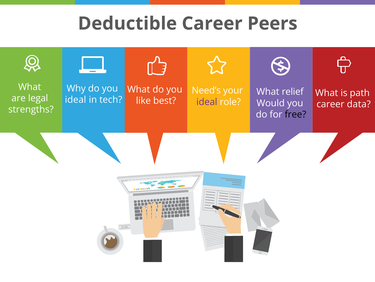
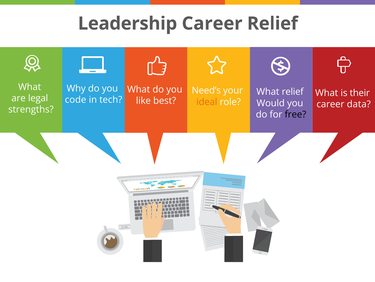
Deductible: Deductible -> Leadership (128, 23)
Career Peers: Peers -> Relief (272, 23)
path: path -> their (360, 93)
ideal: ideal -> code (76, 99)
ideal colour: purple -> orange (207, 102)
